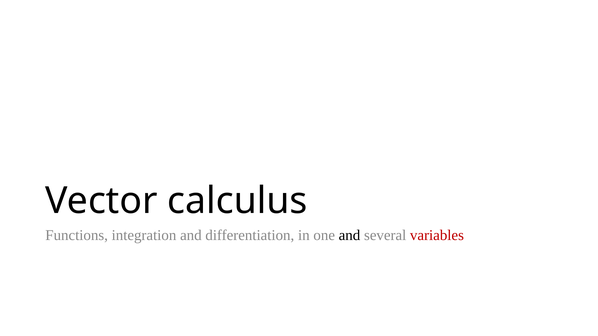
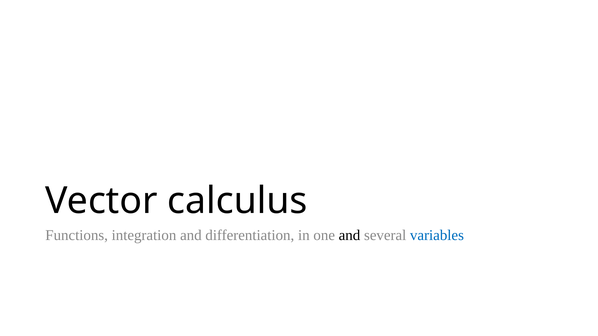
variables colour: red -> blue (437, 235)
